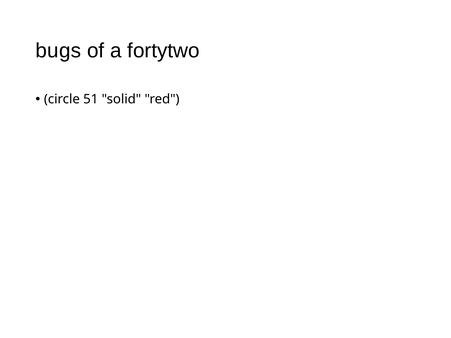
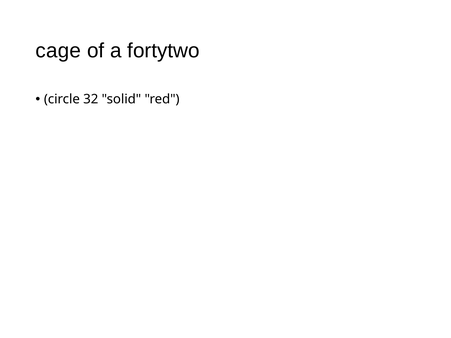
bugs: bugs -> cage (58, 51)
51: 51 -> 32 (91, 99)
